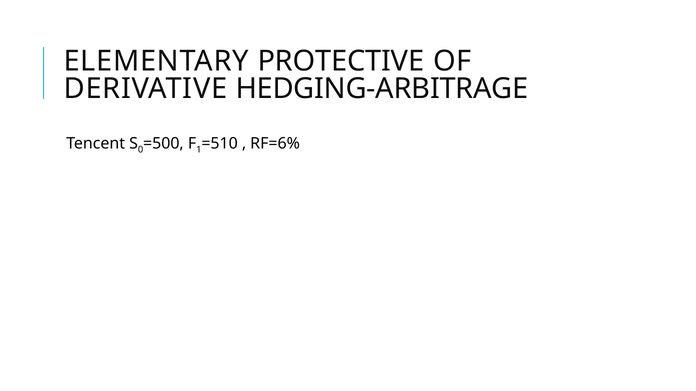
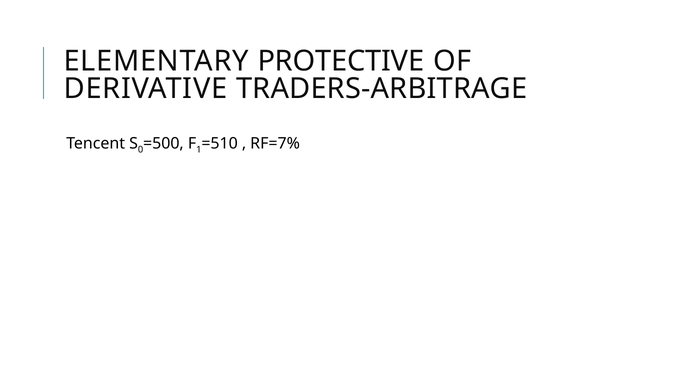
HEDGING-ARBITRAGE: HEDGING-ARBITRAGE -> TRADERS-ARBITRAGE (382, 89)
RF=6%: RF=6% -> RF=7% (275, 144)
